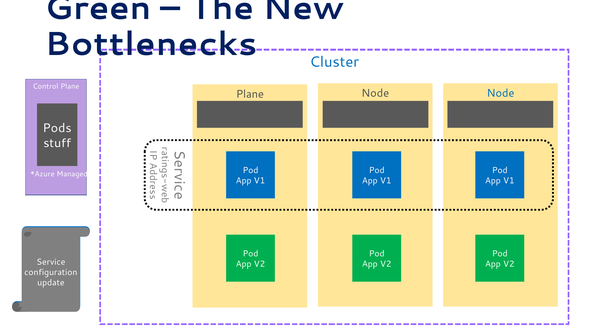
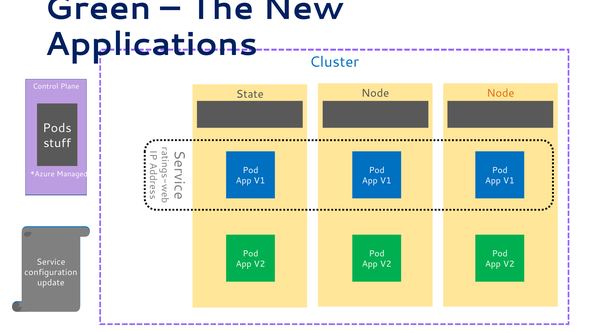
Bottlenecks: Bottlenecks -> Applications (151, 44)
Node colour: blue -> orange (501, 93)
Plane: Plane -> State (250, 94)
